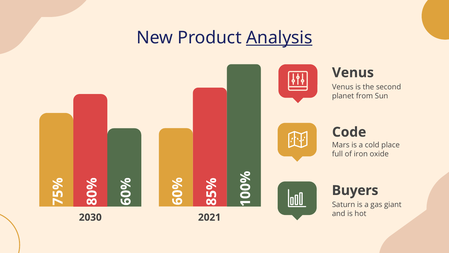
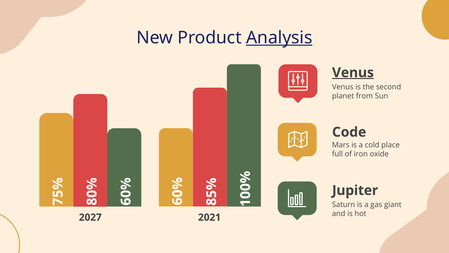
Venus underline: none -> present (353, 73)
Buyers: Buyers -> Jupiter (355, 190)
2030: 2030 -> 2027 (90, 217)
